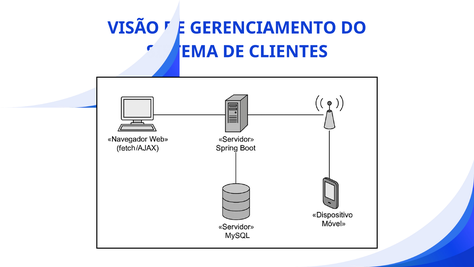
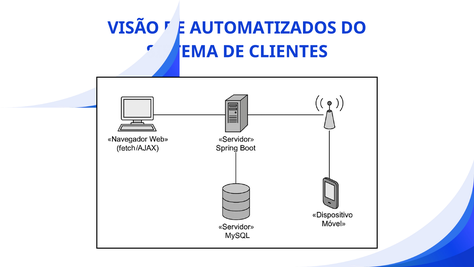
GERENCIAMENTO: GERENCIAMENTO -> AUTOMATIZADOS (263, 28)
